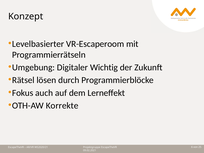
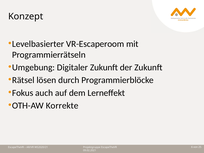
Digitaler Wichtig: Wichtig -> Zukunft (104, 67)
